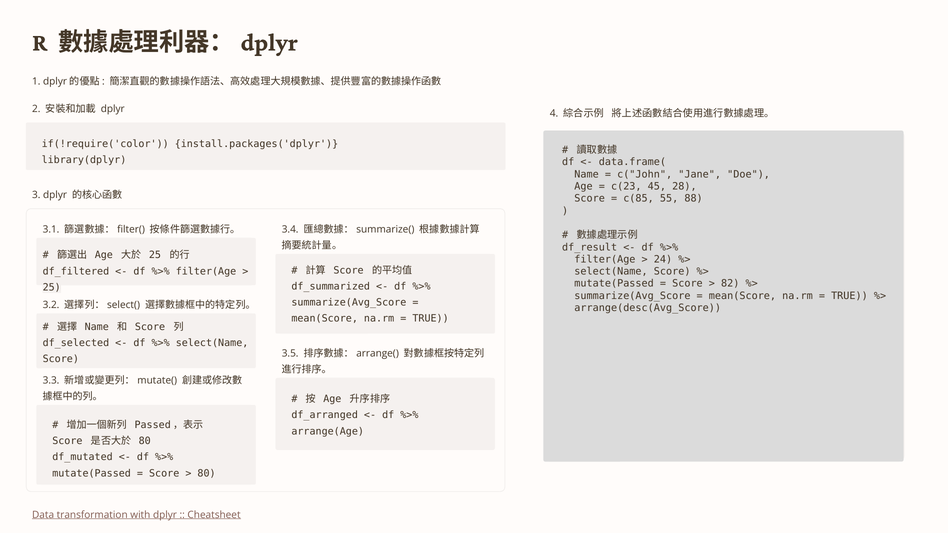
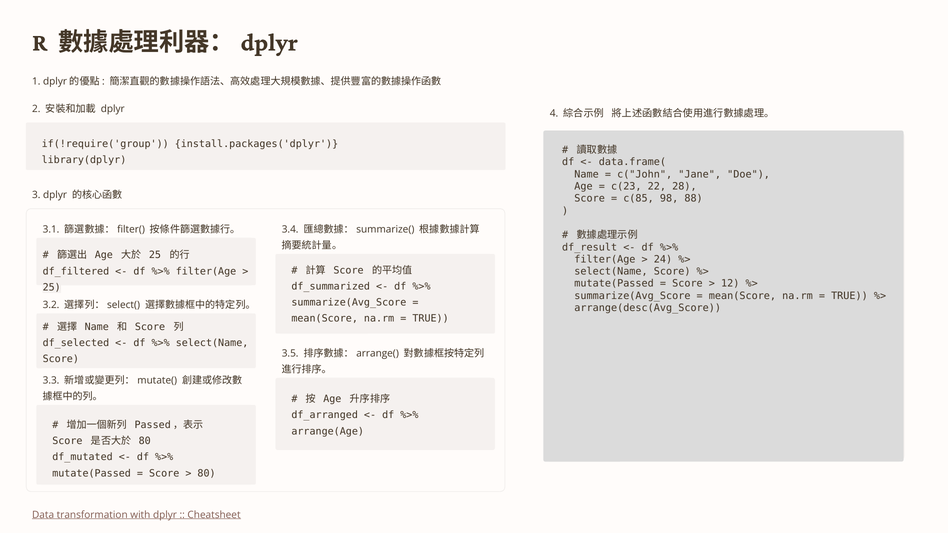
if(!require('color: if(!require('color -> if(!require('group (105, 144)
45: 45 -> 22 (657, 187)
55: 55 -> 98 (669, 199)
82: 82 -> 12 (730, 284)
